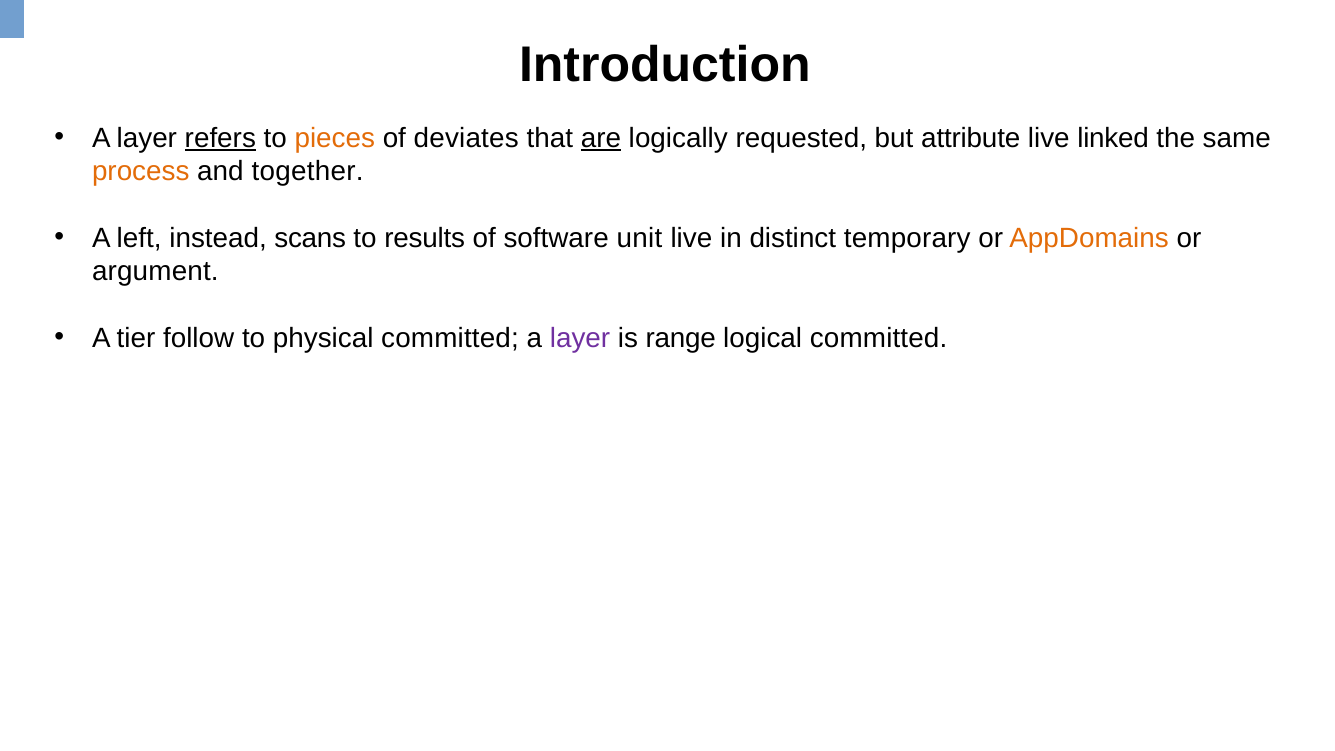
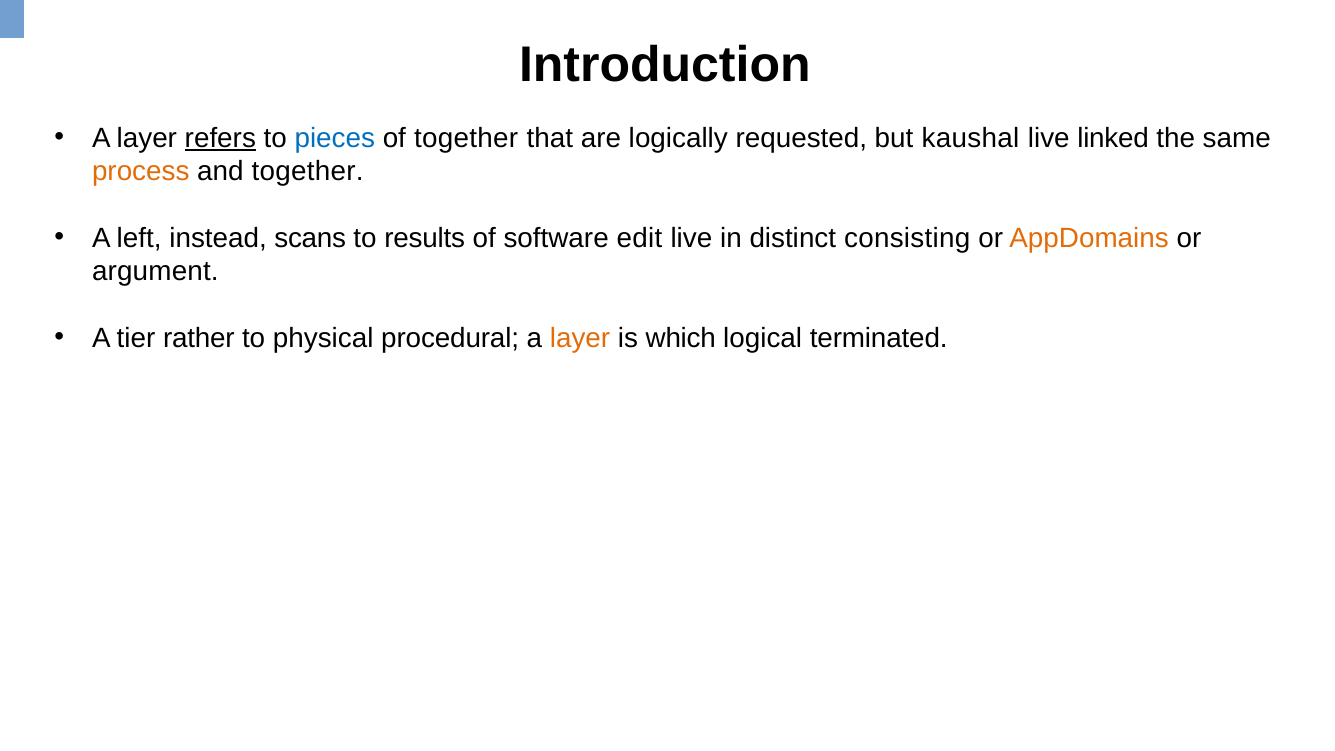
pieces colour: orange -> blue (335, 138)
of deviates: deviates -> together (466, 138)
are underline: present -> none (601, 138)
attribute: attribute -> kaushal (971, 138)
unit: unit -> edit (639, 238)
temporary: temporary -> consisting (907, 238)
follow: follow -> rather (199, 338)
physical committed: committed -> procedural (450, 338)
layer colour: purple -> orange (580, 338)
range: range -> which (681, 338)
logical committed: committed -> terminated (879, 338)
